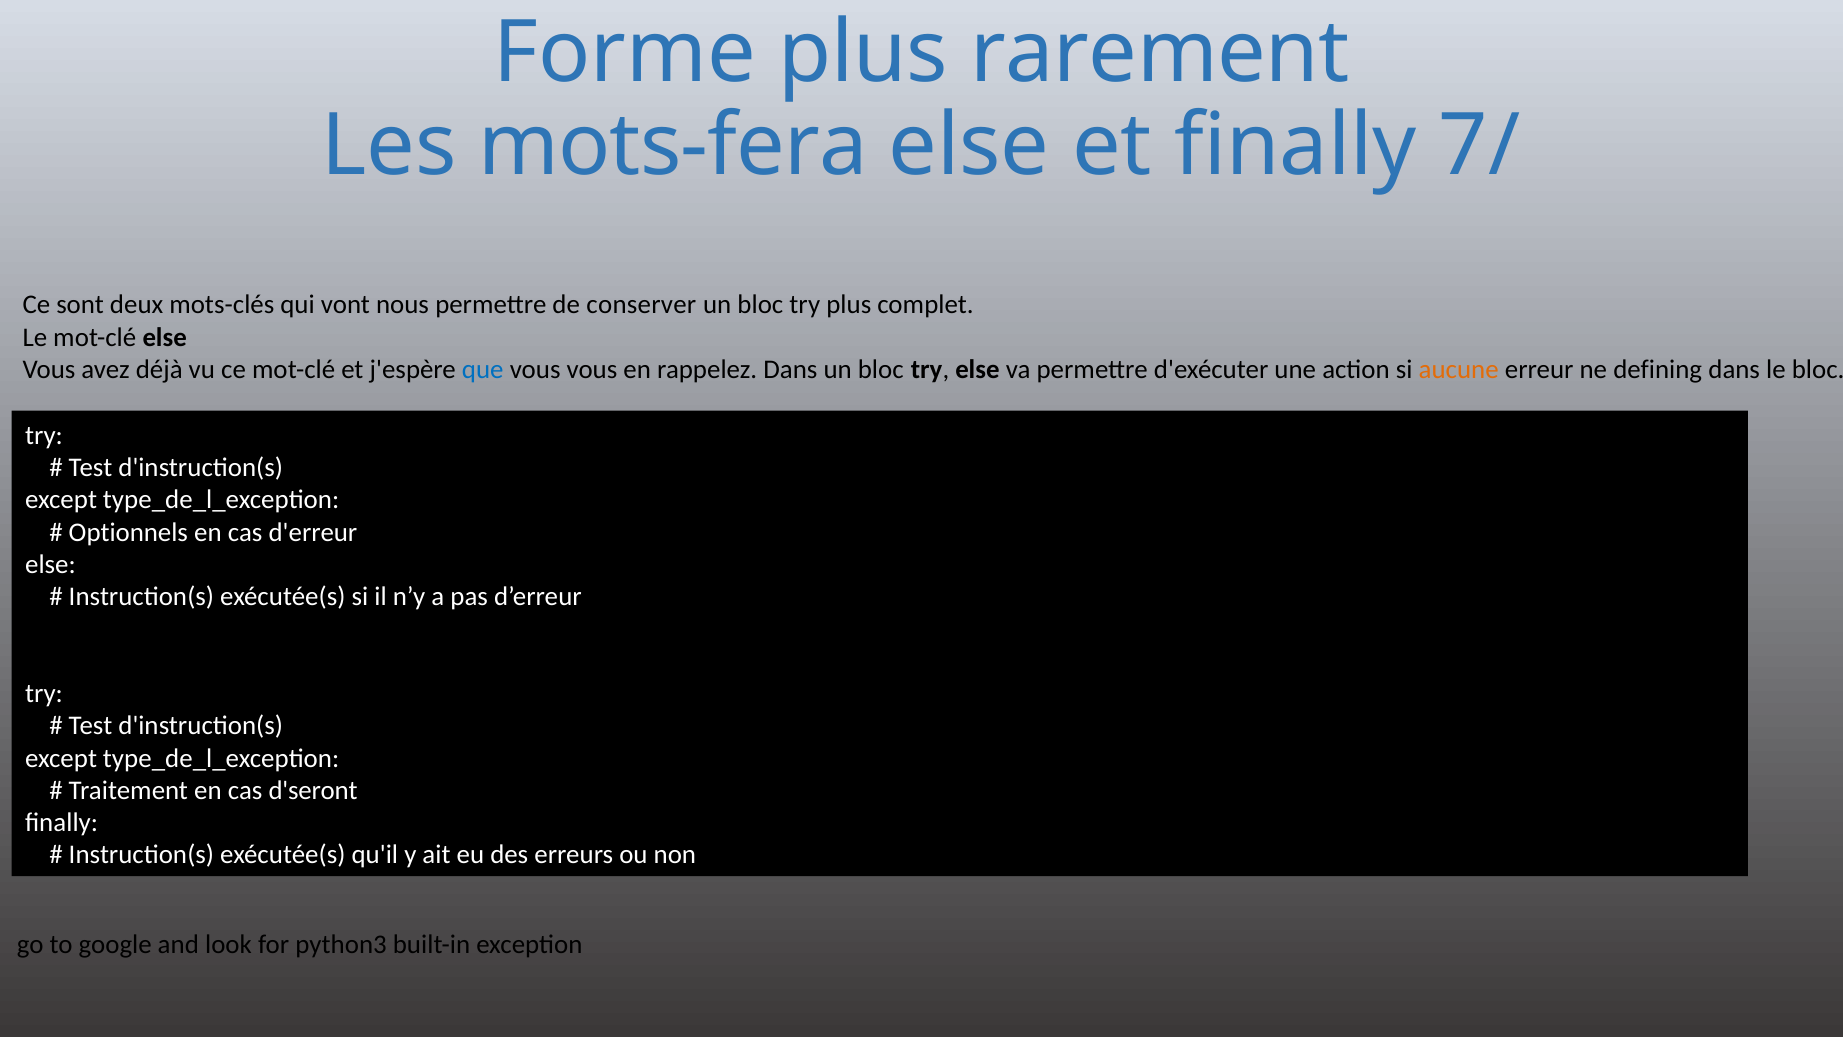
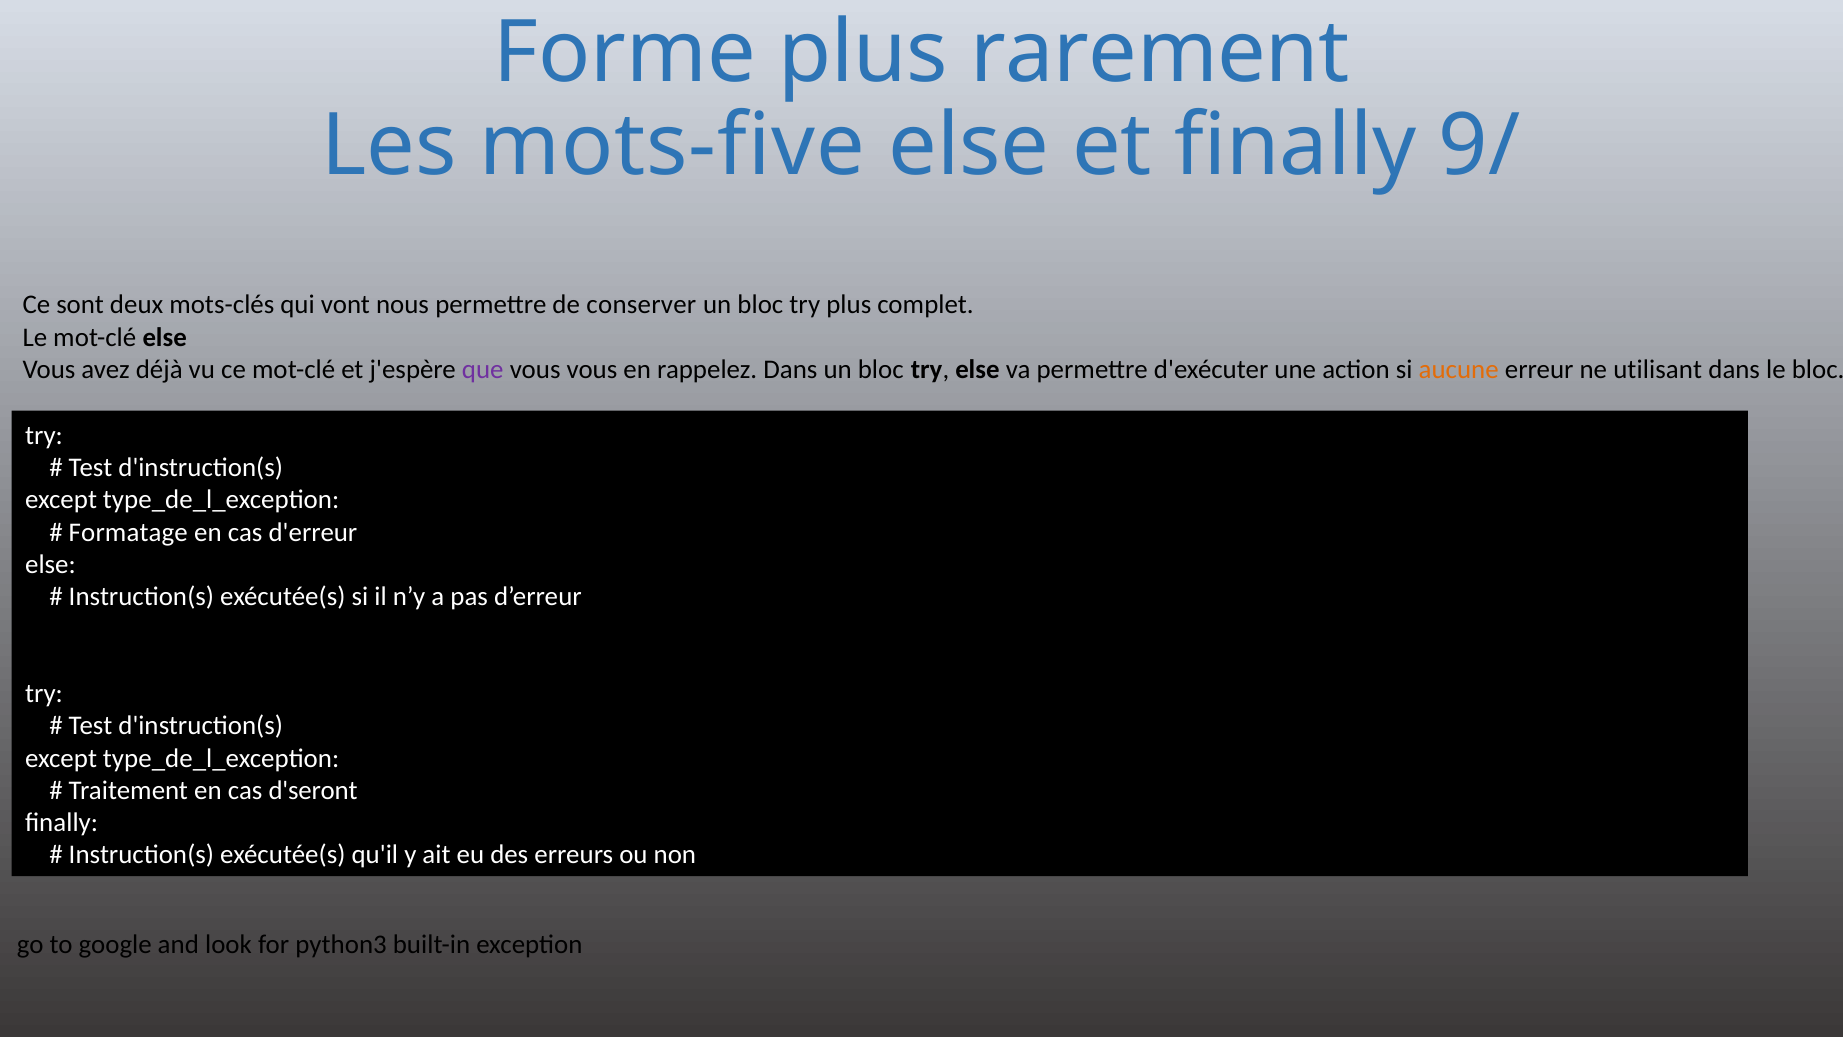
mots-fera: mots-fera -> mots-five (672, 146)
7/: 7/ -> 9/ (1480, 146)
que colour: blue -> purple (483, 370)
defining: defining -> utilisant (1658, 370)
Optionnels: Optionnels -> Formatage (128, 532)
